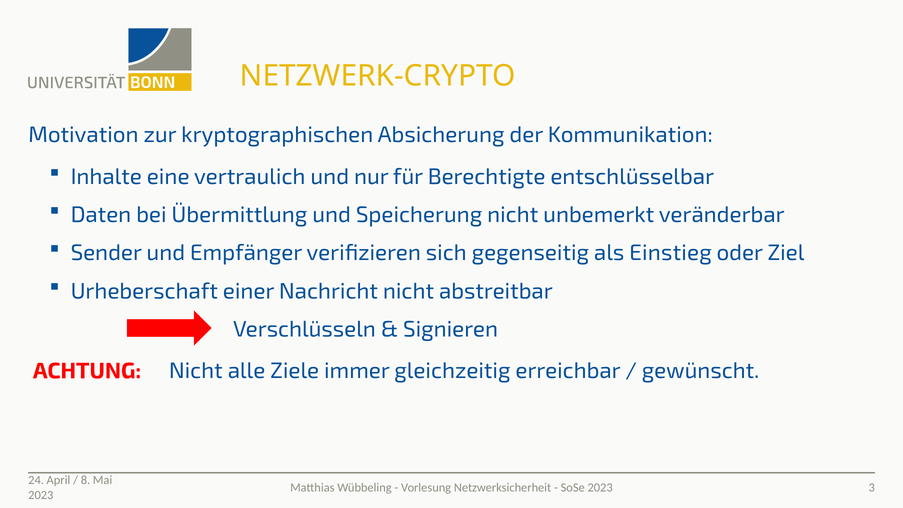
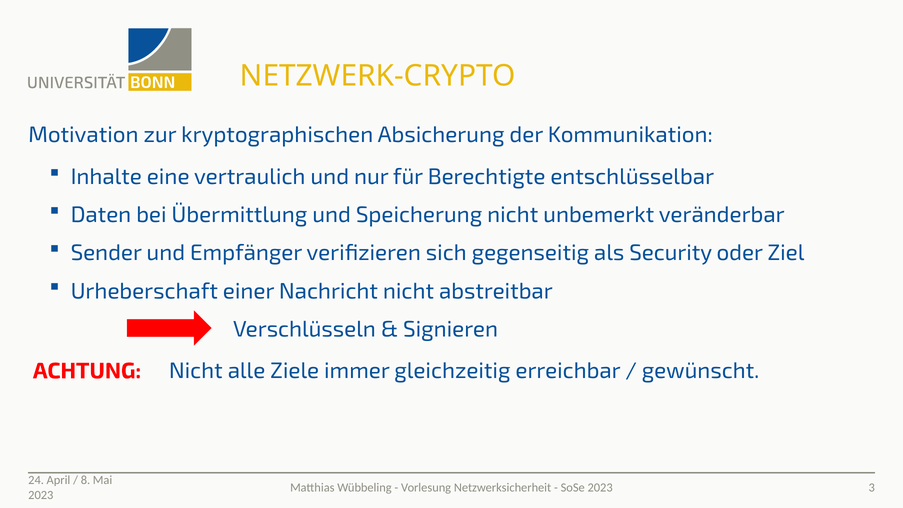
Einstieg: Einstieg -> Security (671, 253)
